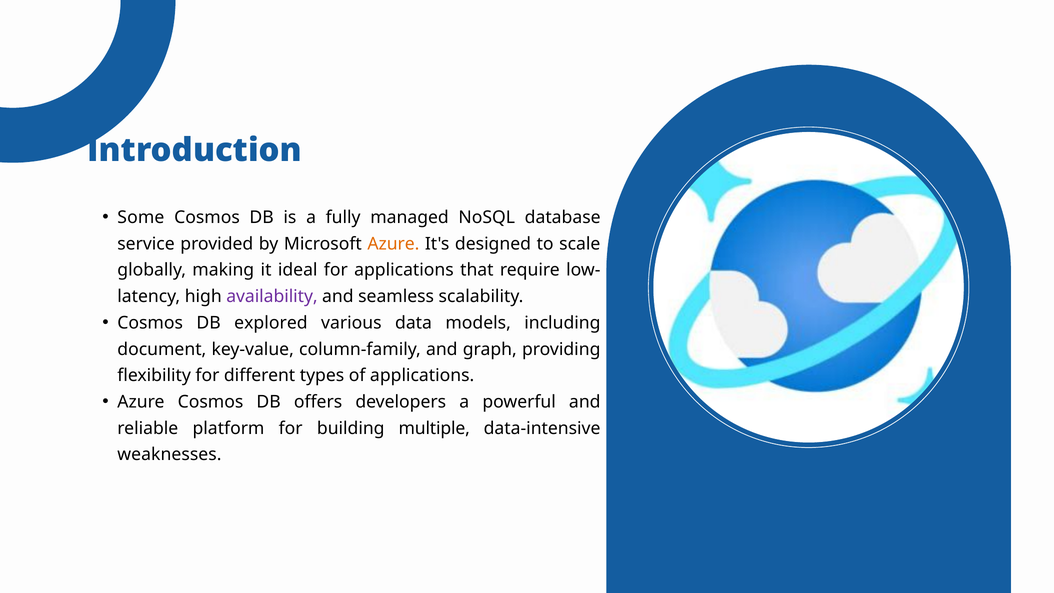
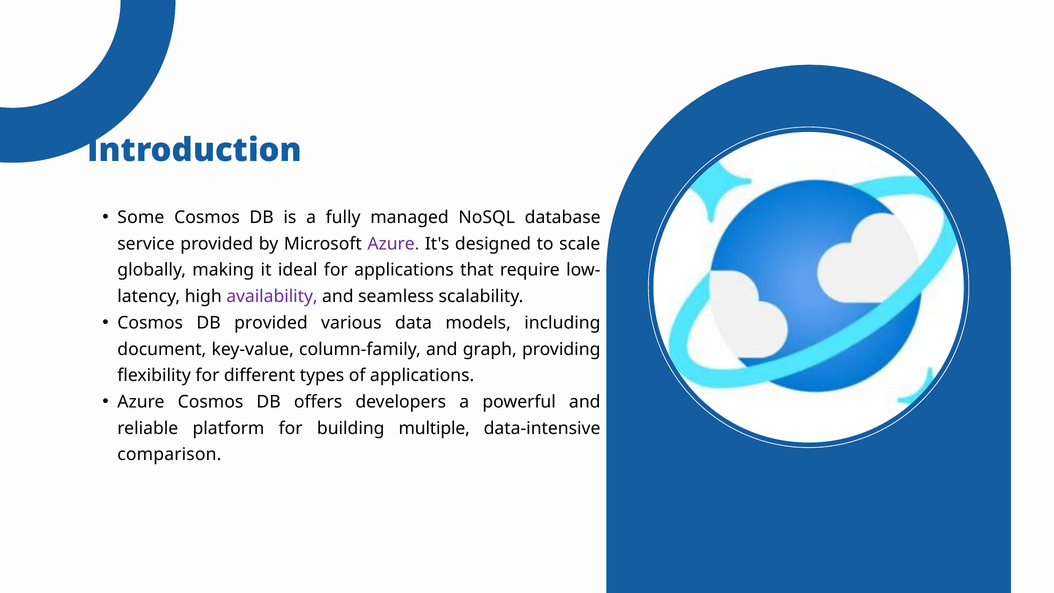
Azure colour: orange -> purple (393, 244)
DB explored: explored -> provided (271, 323)
weaknesses: weaknesses -> comparison (169, 455)
